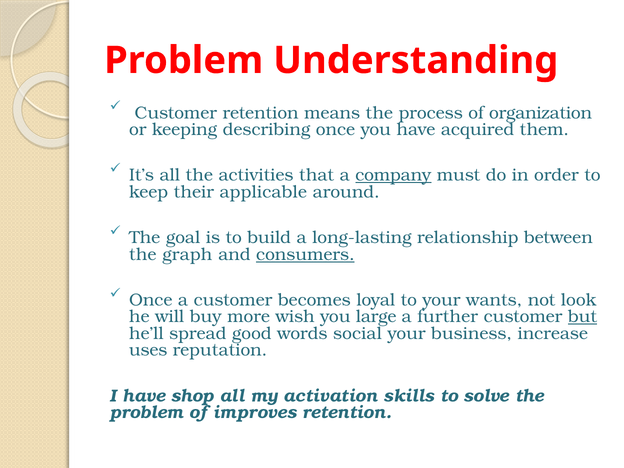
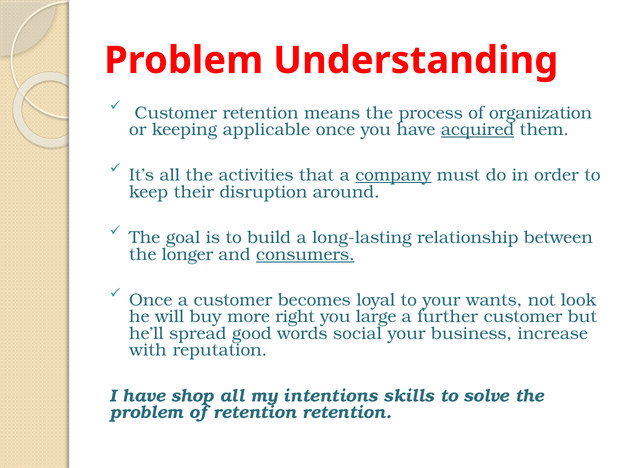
describing: describing -> applicable (266, 129)
acquired underline: none -> present (478, 129)
applicable: applicable -> disruption (263, 192)
graph: graph -> longer (187, 254)
wish: wish -> right (295, 317)
but underline: present -> none (582, 317)
uses: uses -> with (148, 350)
activation: activation -> intentions (331, 396)
of improves: improves -> retention (255, 412)
